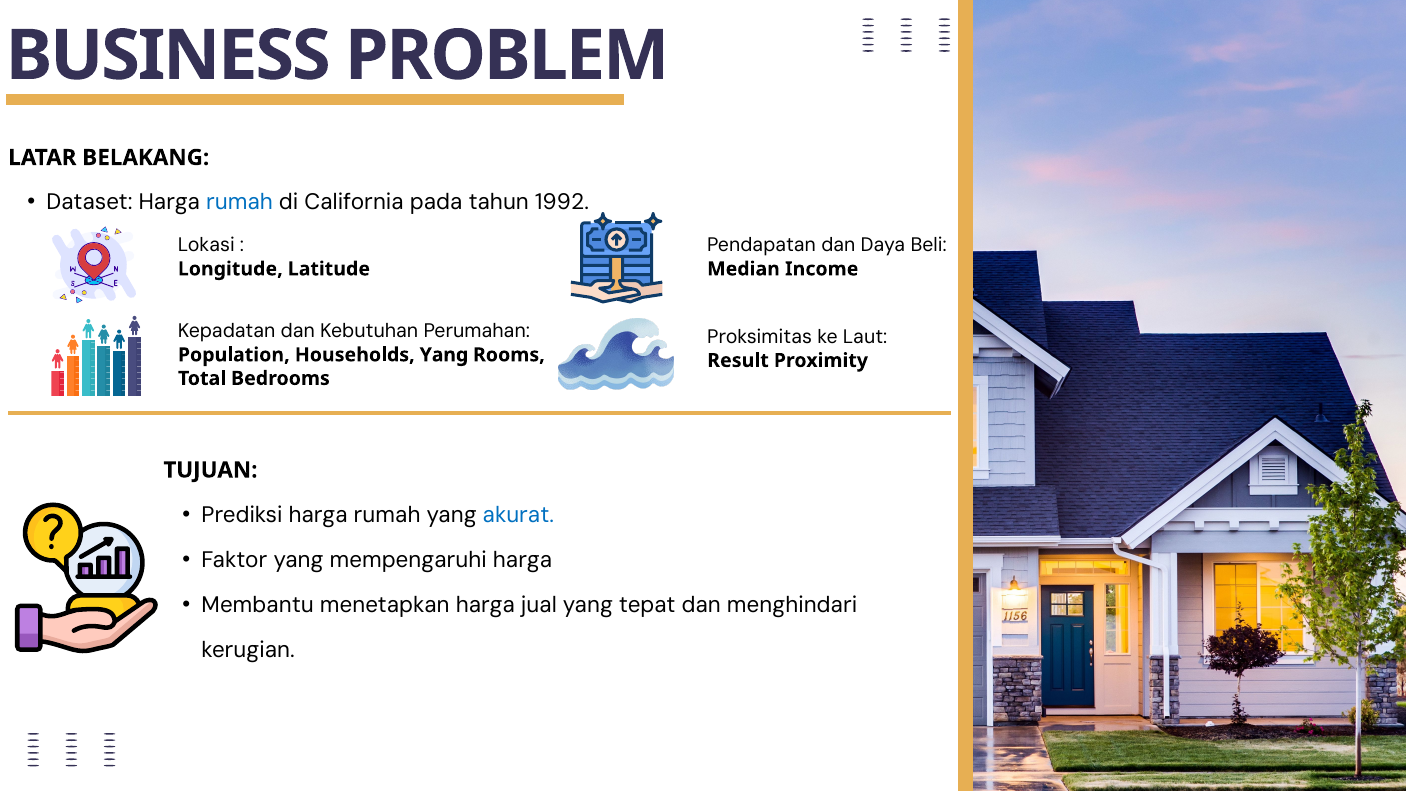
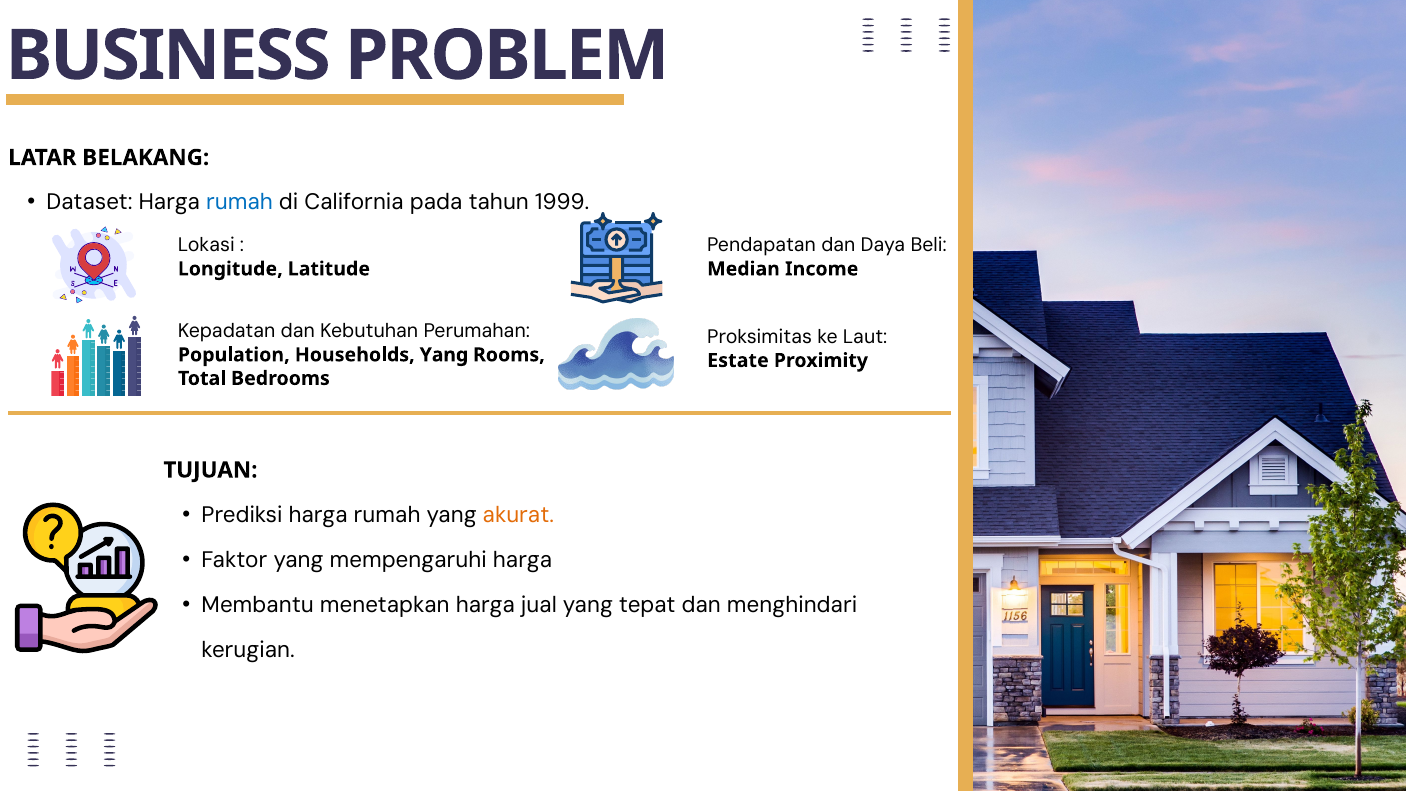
1992: 1992 -> 1999 (562, 202)
Result: Result -> Estate (738, 360)
akurat colour: blue -> orange (518, 515)
